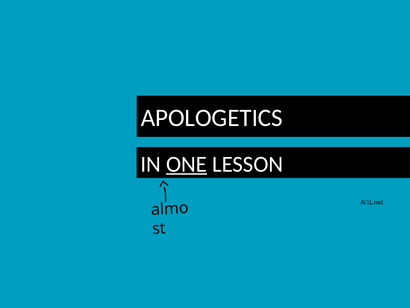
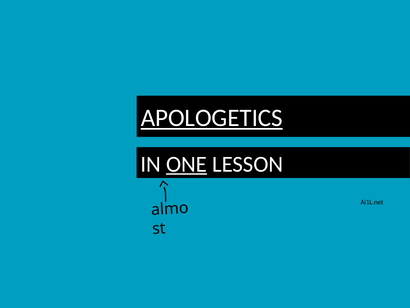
APOLOGETICS underline: none -> present (212, 118)
